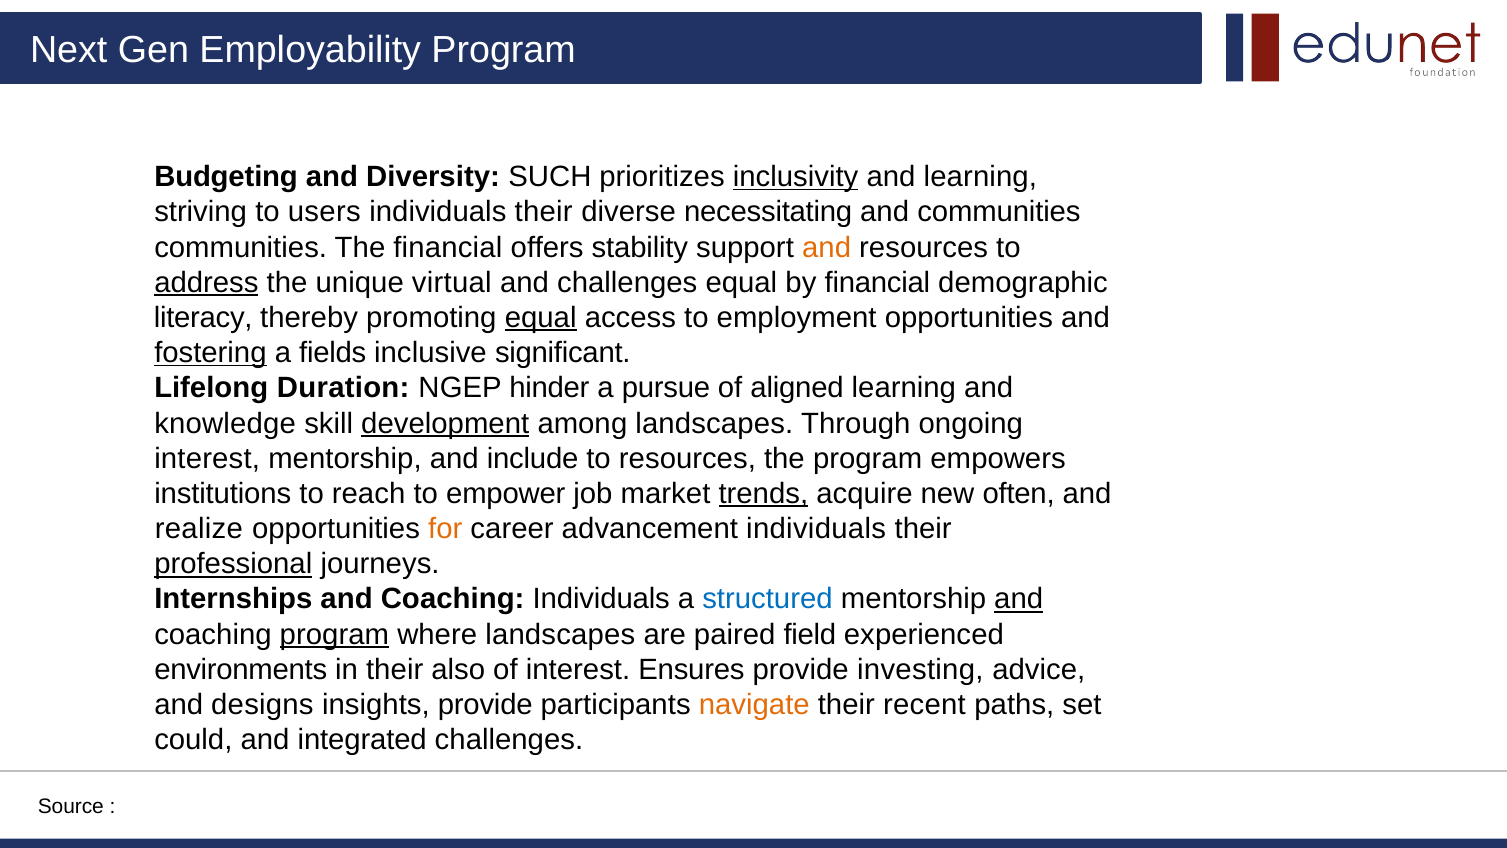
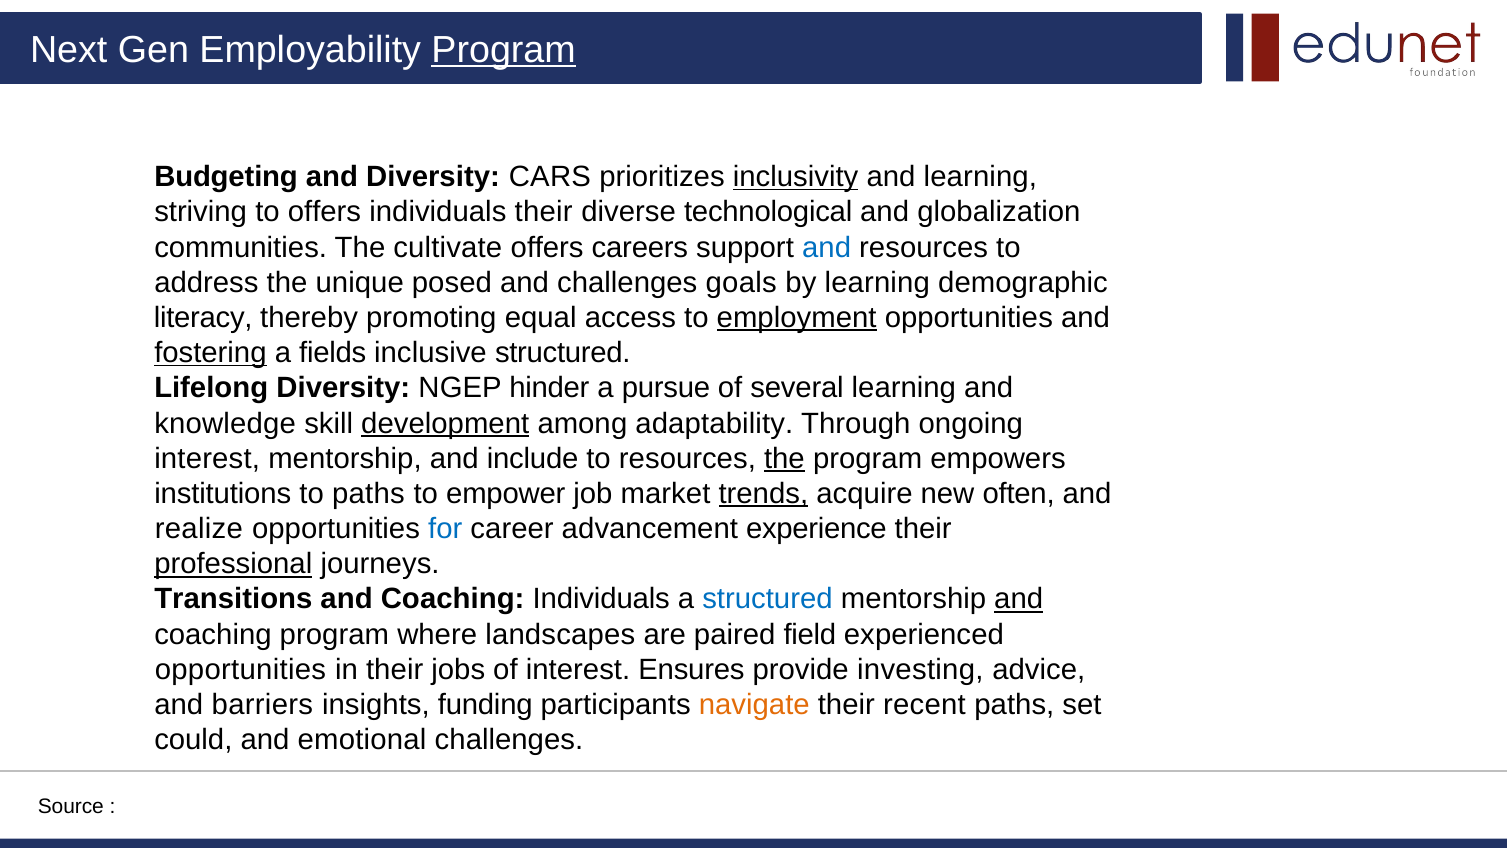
Program underline: none -> present (504, 50)
SUCH: SUCH -> CARS (550, 177)
to users: users -> offers (324, 212)
necessitating: necessitating -> technological (768, 212)
and communities: communities -> globalization (999, 212)
The financial: financial -> cultivate (448, 247)
stability: stability -> careers (640, 247)
and colour: orange -> blue (827, 247)
address underline: present -> none (206, 282)
virtual: virtual -> posed (452, 282)
challenges equal: equal -> goals (741, 282)
by financial: financial -> learning (877, 282)
equal underline: present -> none (541, 318)
employment underline: none -> present (797, 318)
inclusive significant: significant -> structured (563, 353)
Lifelong Duration: Duration -> Diversity (343, 388)
aligned: aligned -> several (797, 388)
among landscapes: landscapes -> adaptability (714, 423)
the underline: none -> present (784, 458)
to reach: reach -> paths (368, 494)
for colour: orange -> blue (445, 529)
advancement individuals: individuals -> experience (816, 529)
Internships: Internships -> Transitions (233, 599)
program underline: present -> none (334, 634)
environments: environments -> opportunities (240, 669)
also: also -> jobs (458, 669)
designs: designs -> barriers (262, 705)
insights provide: provide -> funding (485, 705)
integrated: integrated -> emotional (362, 740)
